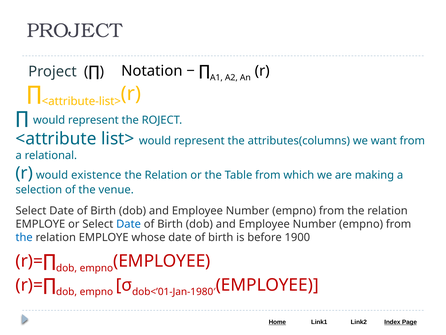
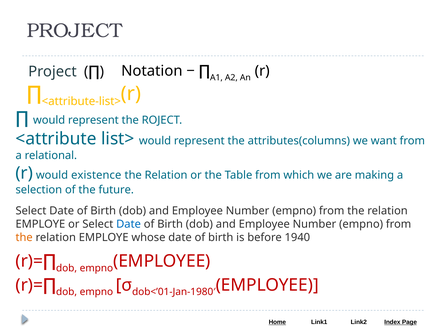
venue: venue -> future (116, 190)
the colour: blue -> orange (24, 237)
1900: 1900 -> 1940 (297, 237)
